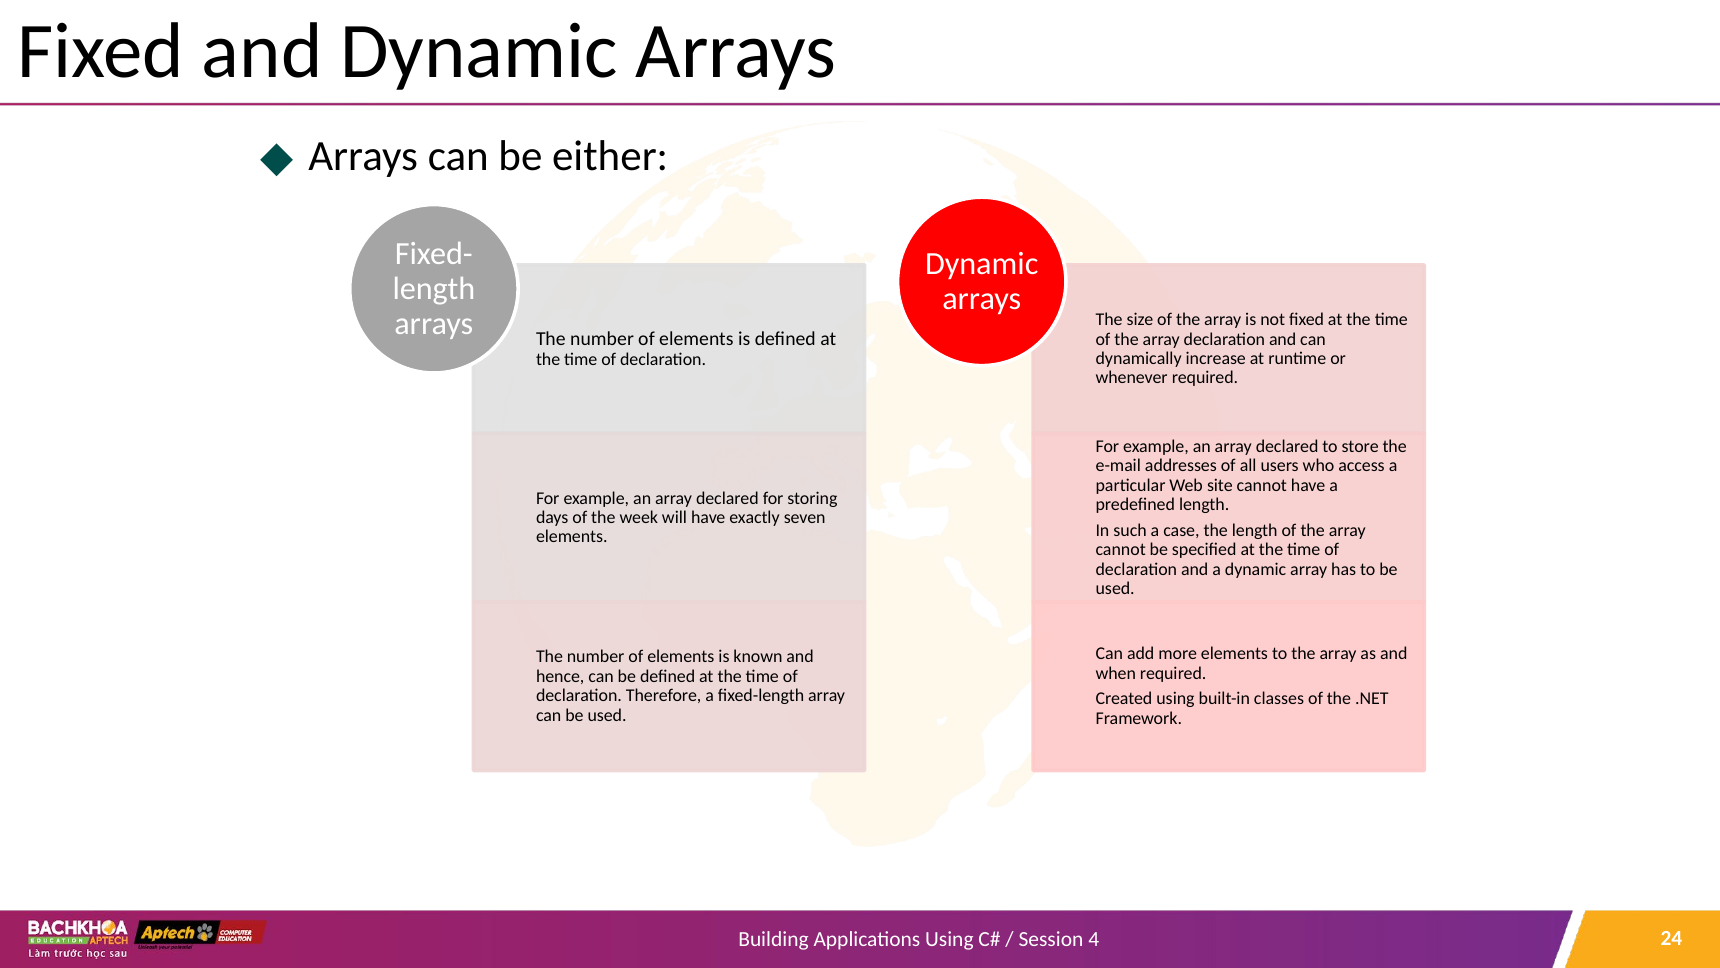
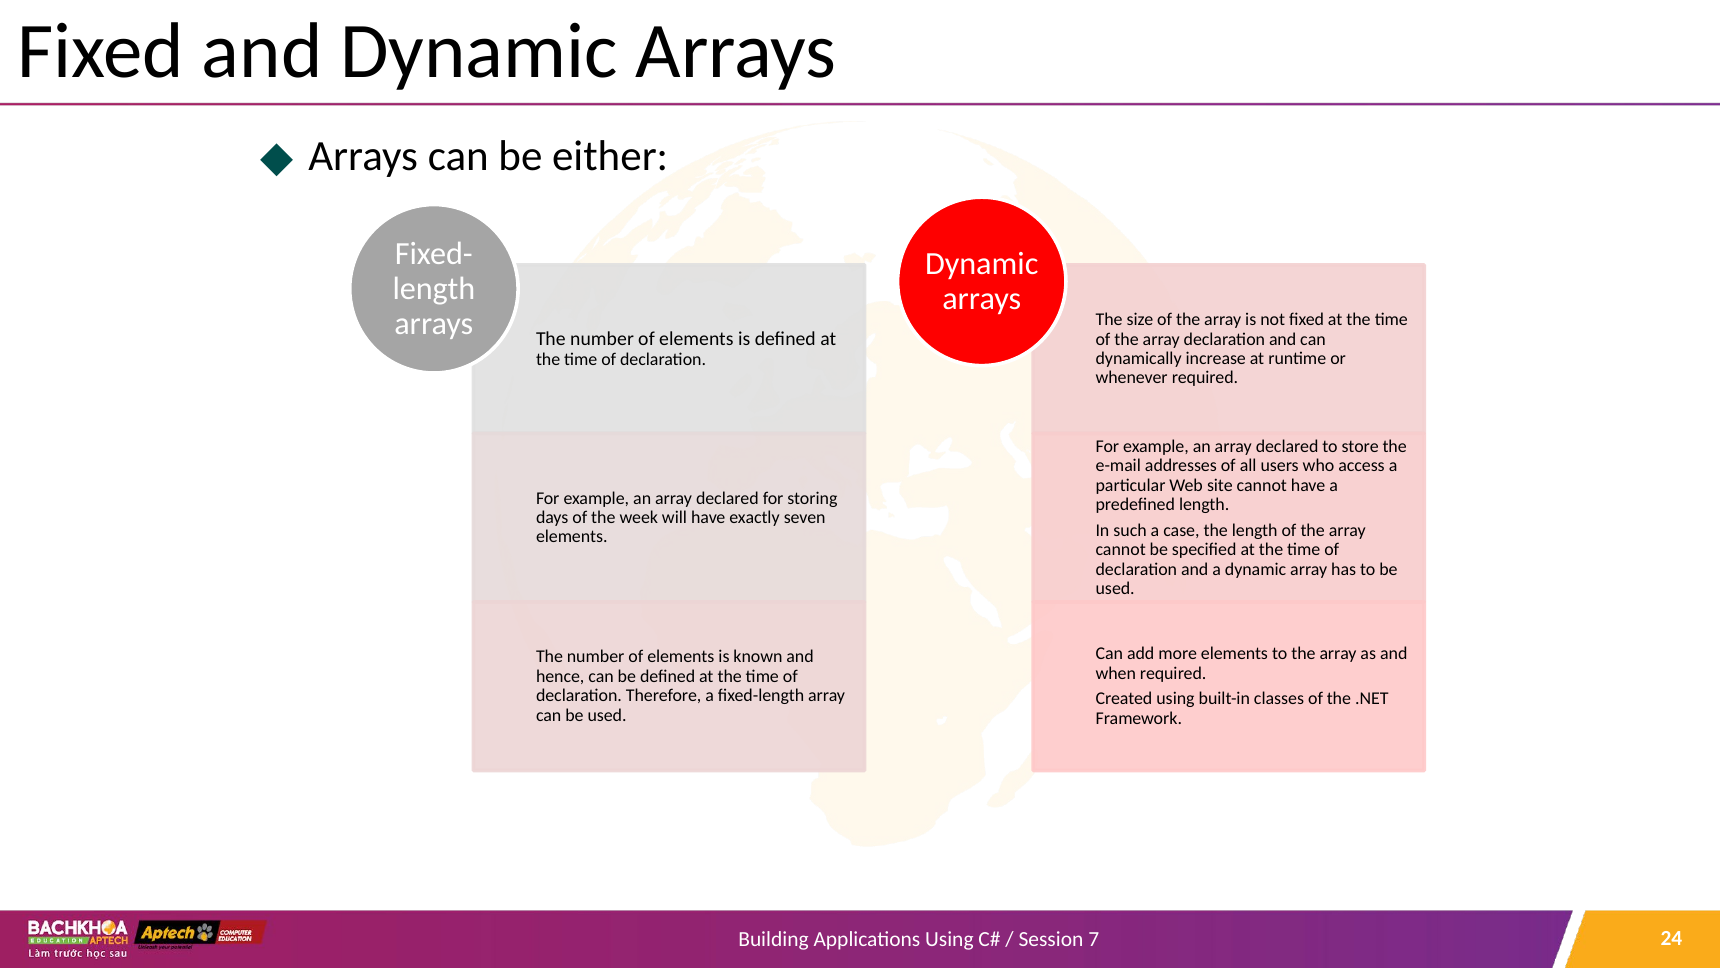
4: 4 -> 7 (1094, 939)
